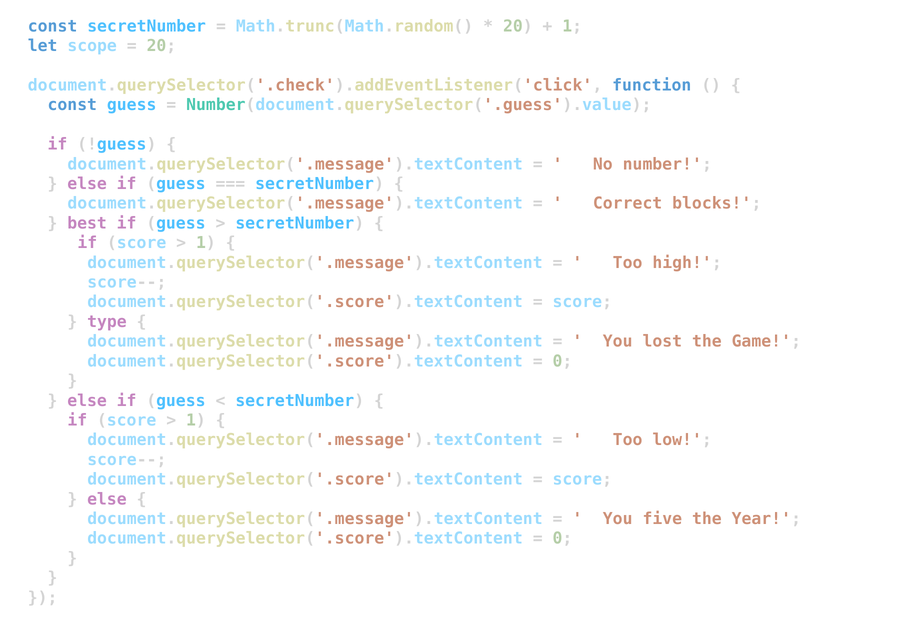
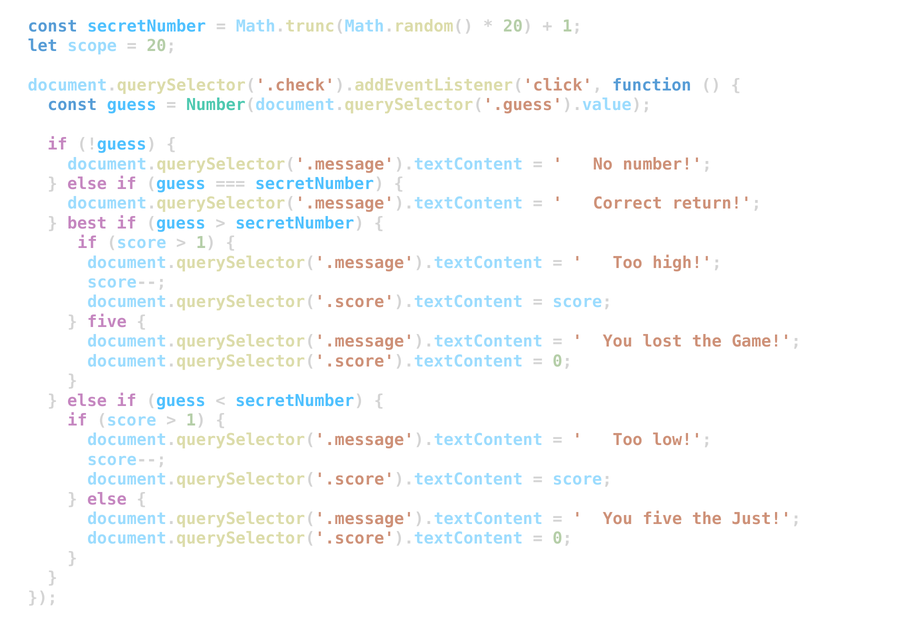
blocks: blocks -> return (712, 204)
type: type -> five (107, 322)
Year: Year -> Just (761, 519)
